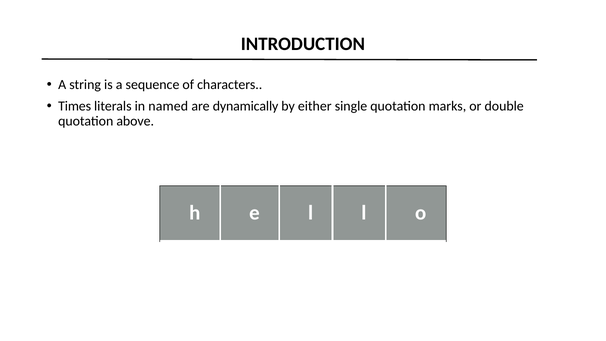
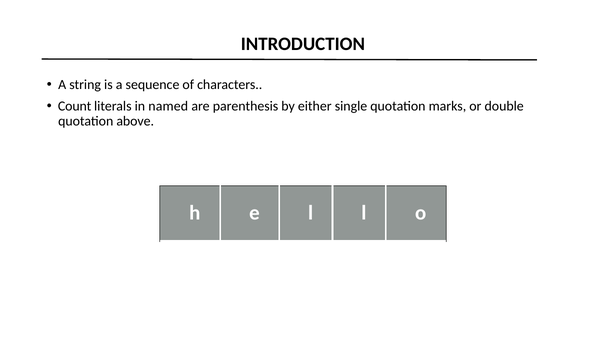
Times: Times -> Count (75, 106)
dynamically: dynamically -> parenthesis (245, 106)
